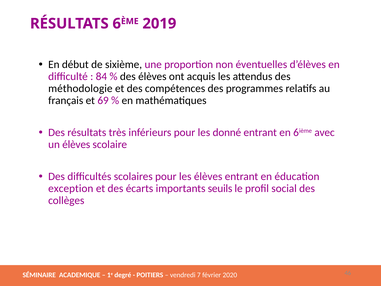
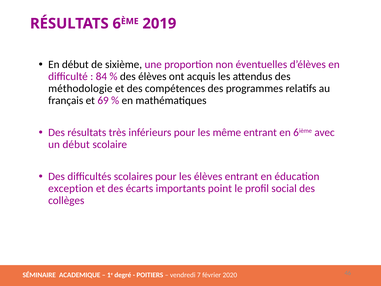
donné: donné -> même (227, 132)
un élèves: élèves -> début (76, 144)
seuils: seuils -> point (220, 188)
